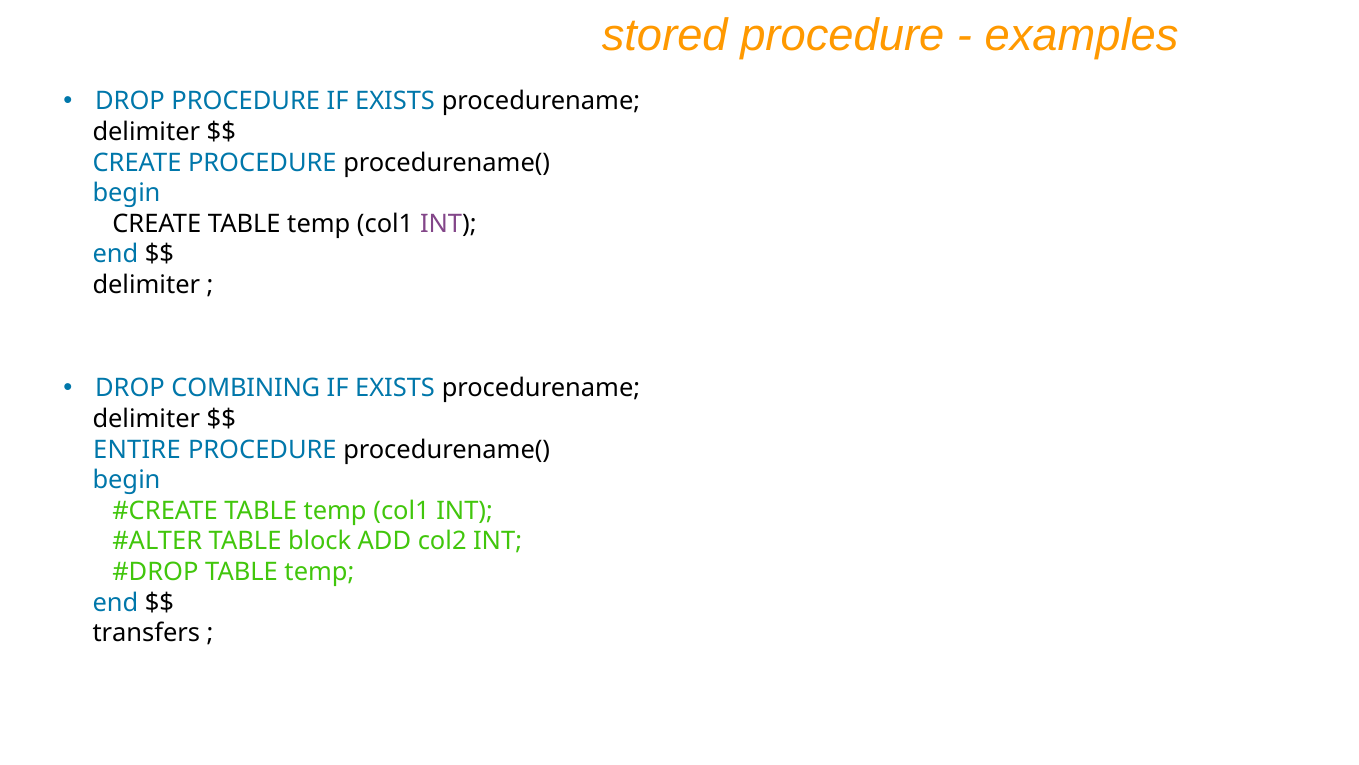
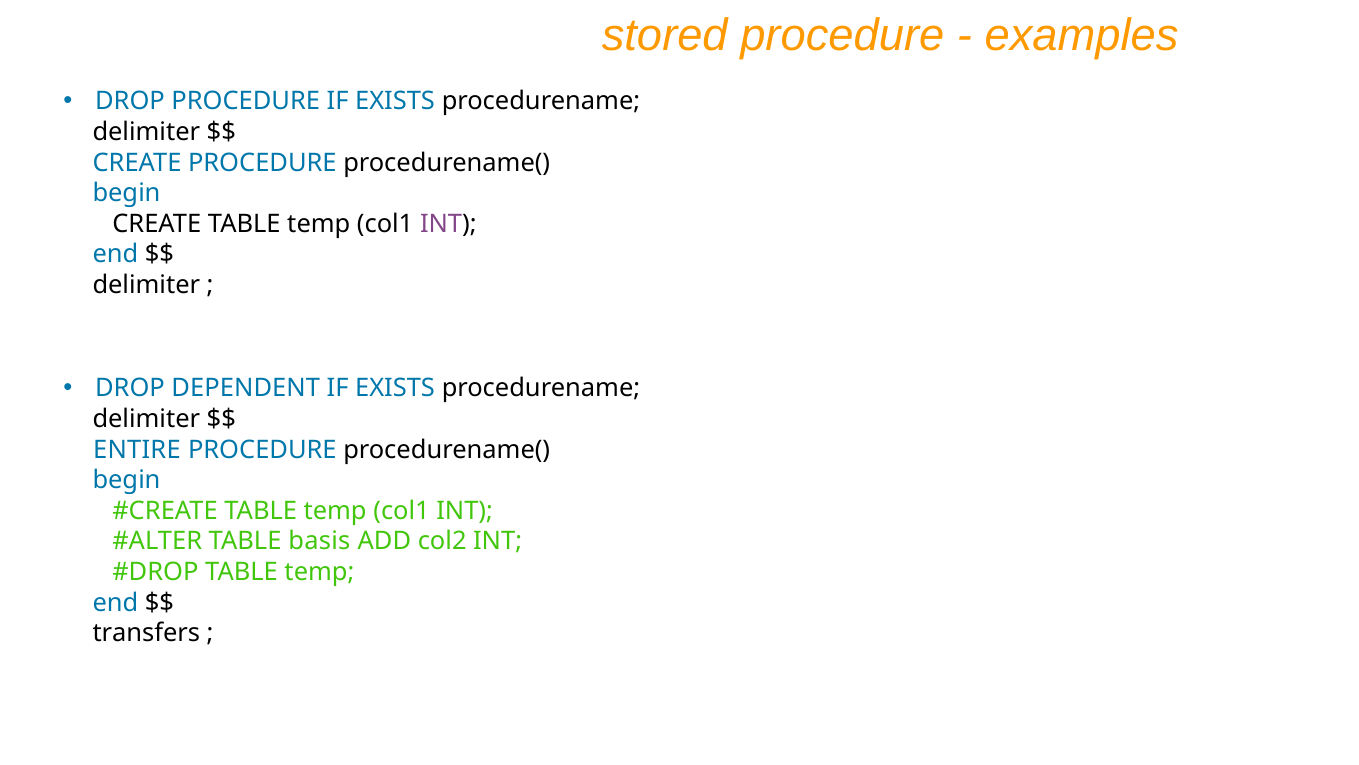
COMBINING: COMBINING -> DEPENDENT (246, 388)
block: block -> basis (319, 541)
